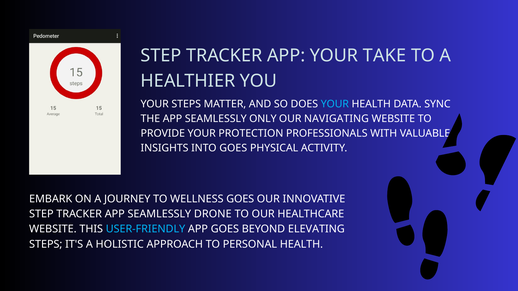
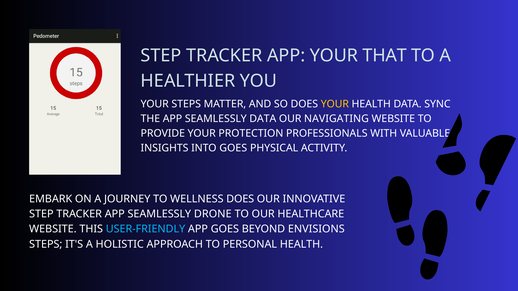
TAKE: TAKE -> THAT (385, 56)
YOUR colour: light blue -> yellow (335, 104)
SEAMLESSLY ONLY: ONLY -> DATA (263, 119)
WELLNESS GOES: GOES -> DOES (240, 199)
ELEVATING: ELEVATING -> ENVISIONS (316, 229)
